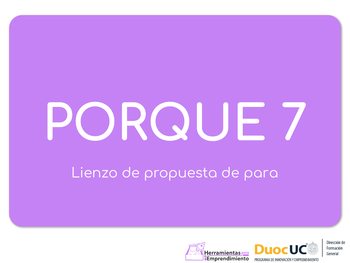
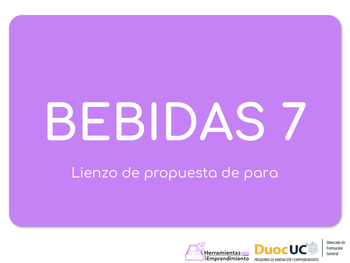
PORQUE: PORQUE -> BEBIDAS (155, 124)
